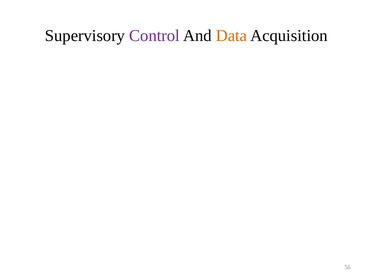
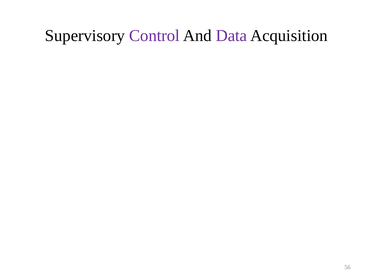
Data colour: orange -> purple (231, 36)
